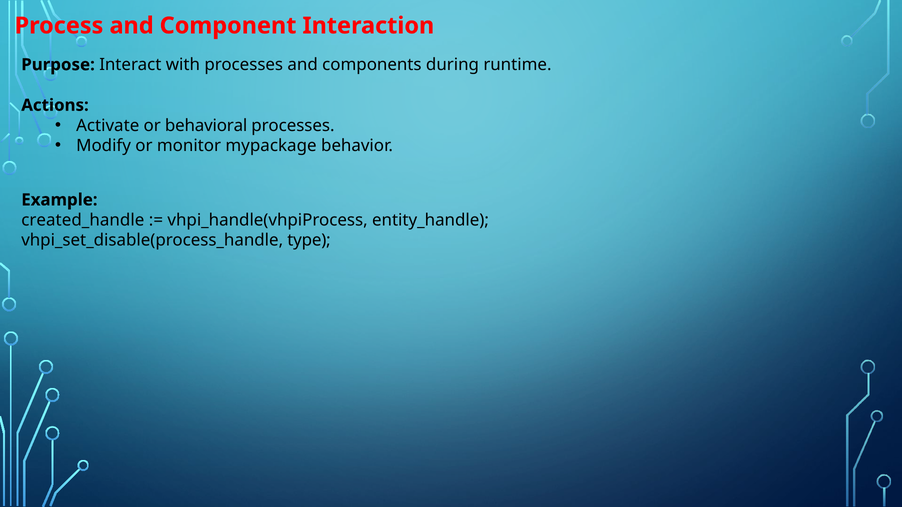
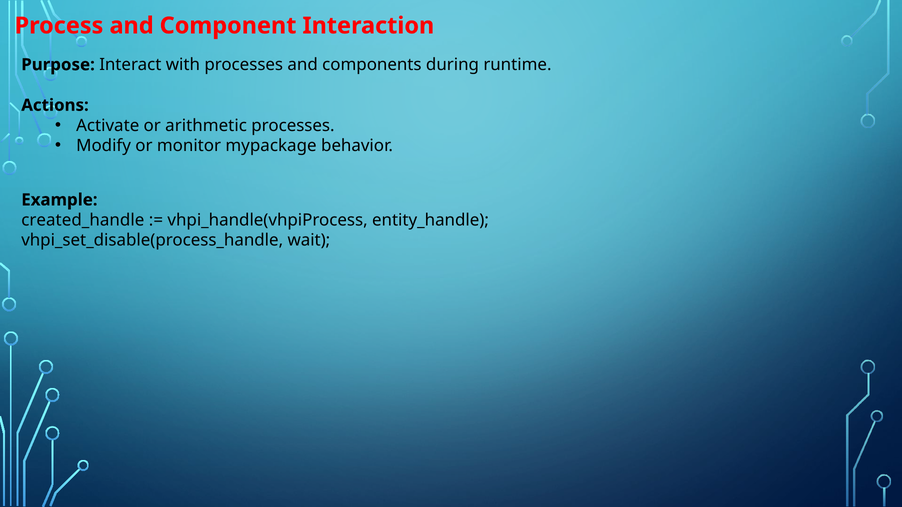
behavioral: behavioral -> arithmetic (206, 126)
type: type -> wait (309, 241)
